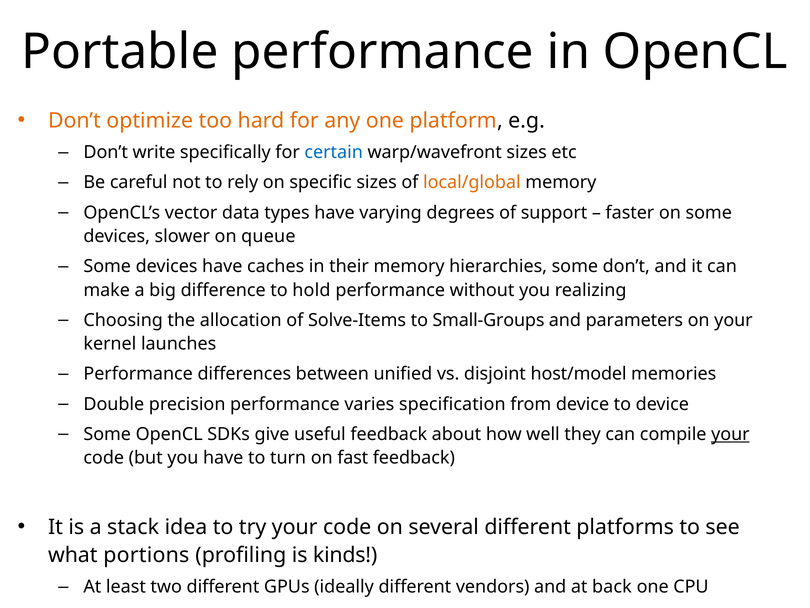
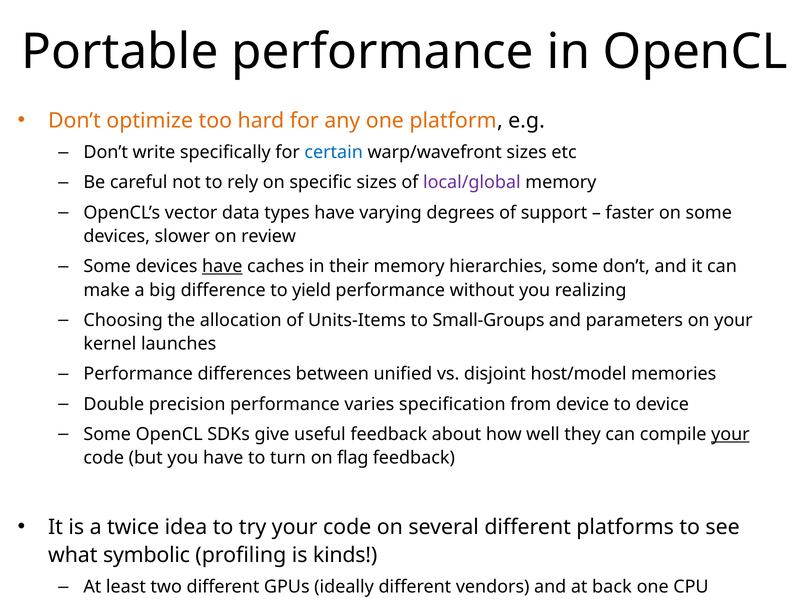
local/global colour: orange -> purple (472, 182)
queue: queue -> review (269, 236)
have underline: none -> present (222, 266)
hold: hold -> yield (312, 290)
Solve-Items: Solve-Items -> Units-Items (357, 320)
fast: fast -> flag (353, 458)
stack: stack -> twice (133, 527)
portions: portions -> symbolic (147, 555)
